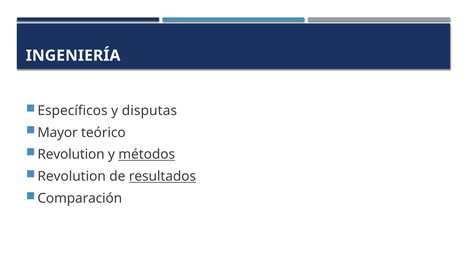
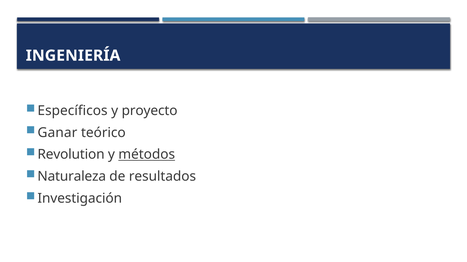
disputas: disputas -> proyecto (150, 111)
Mayor: Mayor -> Ganar (57, 133)
Revolution: Revolution -> Naturaleza (72, 177)
resultados underline: present -> none (162, 177)
Comparación: Comparación -> Investigación (80, 199)
